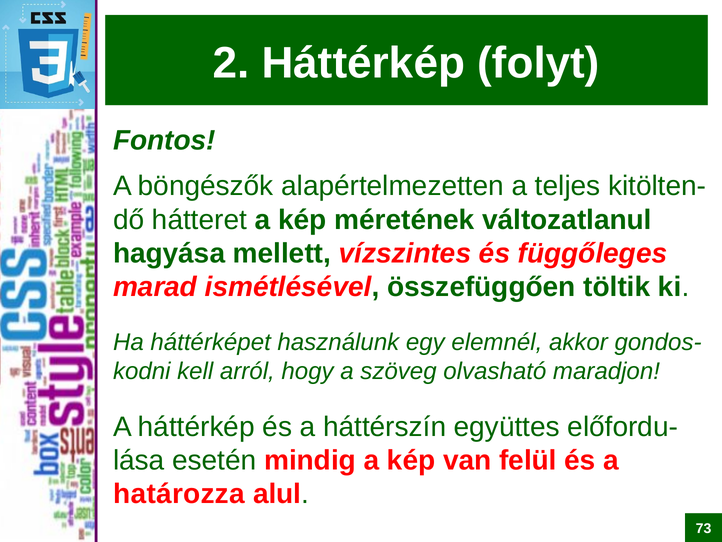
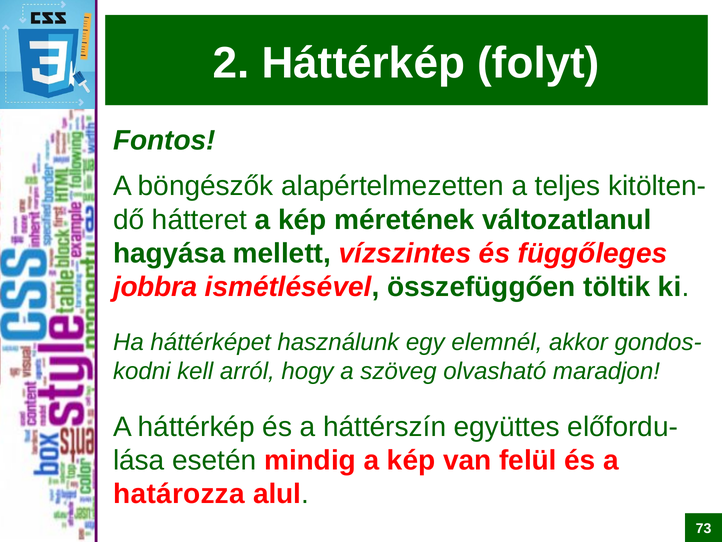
marad: marad -> jobbra (155, 287)
